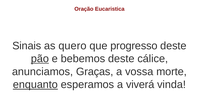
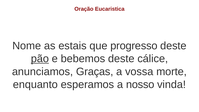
Sinais: Sinais -> Nome (27, 46)
quero: quero -> estais (72, 46)
enquanto underline: present -> none (35, 85)
viverá: viverá -> nosso (140, 85)
